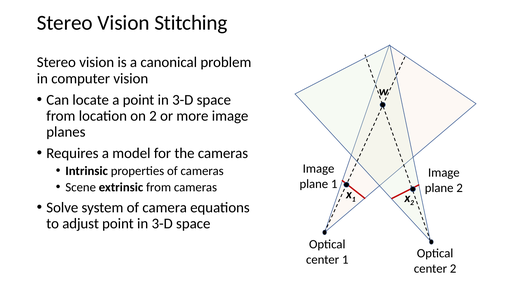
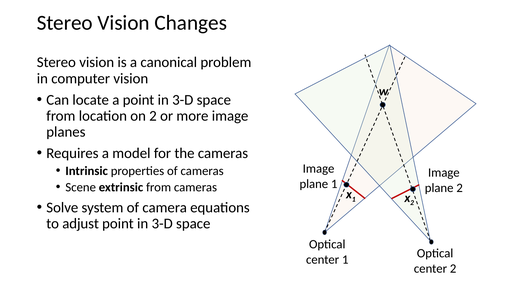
Stitching: Stitching -> Changes (191, 23)
